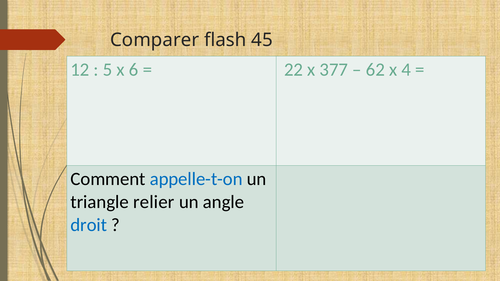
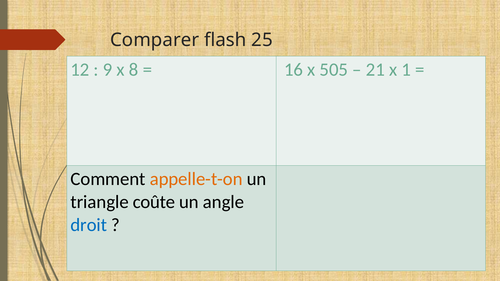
45: 45 -> 25 (262, 40)
5: 5 -> 9 (108, 70)
6: 6 -> 8 (134, 70)
22: 22 -> 16 (294, 70)
377: 377 -> 505 (334, 70)
62: 62 -> 21 (375, 70)
4: 4 -> 1 (406, 70)
appelle-t-on colour: blue -> orange (196, 179)
relier: relier -> coûte (154, 202)
